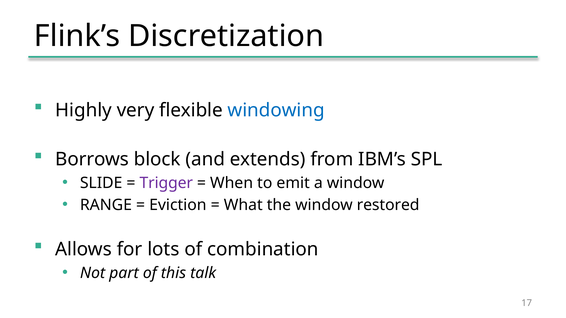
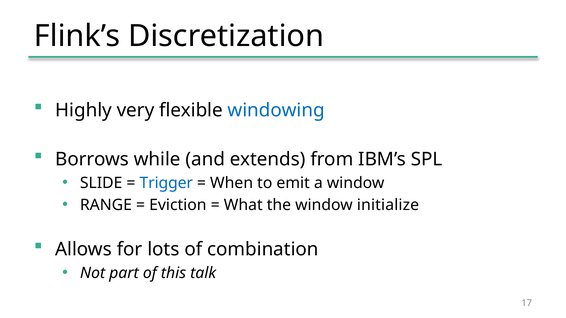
block: block -> while (157, 159)
Trigger colour: purple -> blue (166, 183)
restored: restored -> initialize (388, 205)
